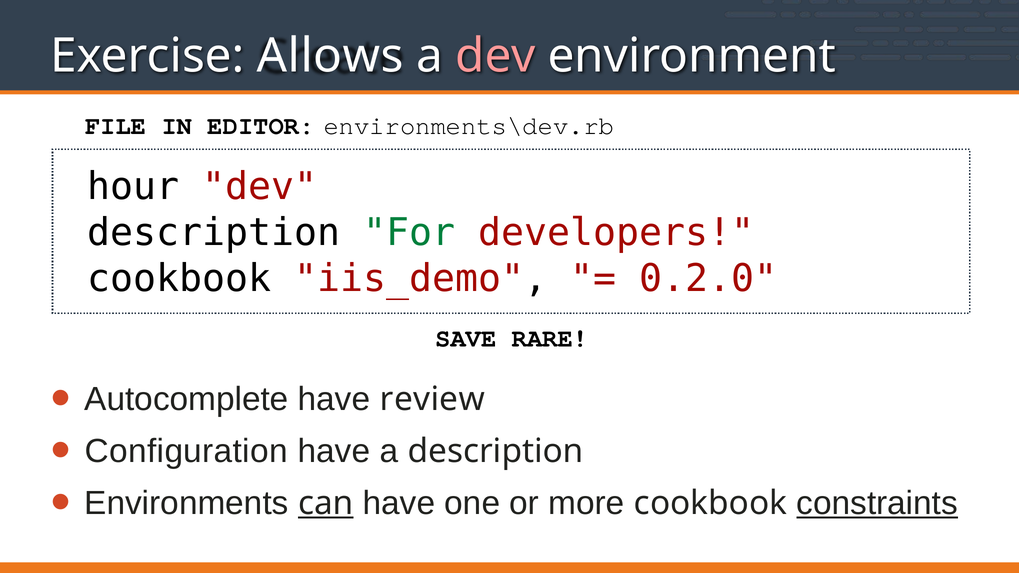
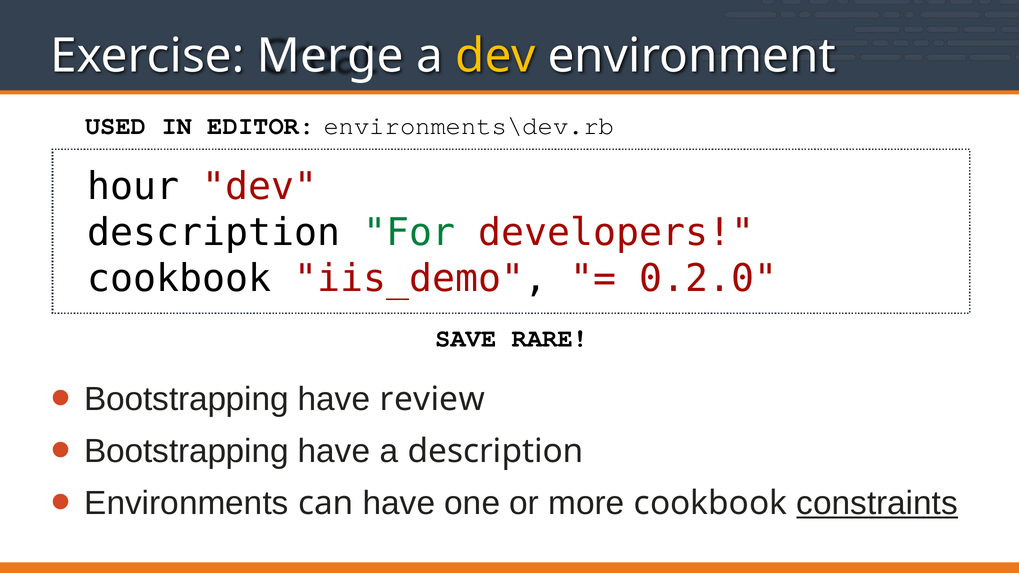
Allows: Allows -> Merge (330, 56)
dev colour: pink -> yellow (495, 56)
FILE: FILE -> USED (116, 126)
Autocomplete: Autocomplete -> Bootstrapping (187, 399)
Configuration: Configuration -> Bootstrapping (187, 451)
can underline: present -> none (326, 503)
